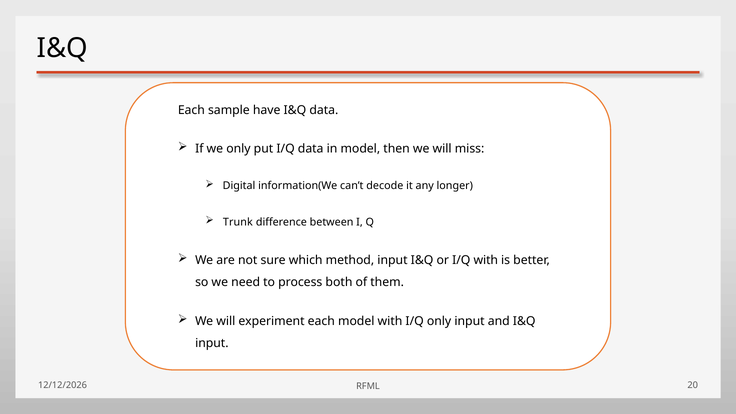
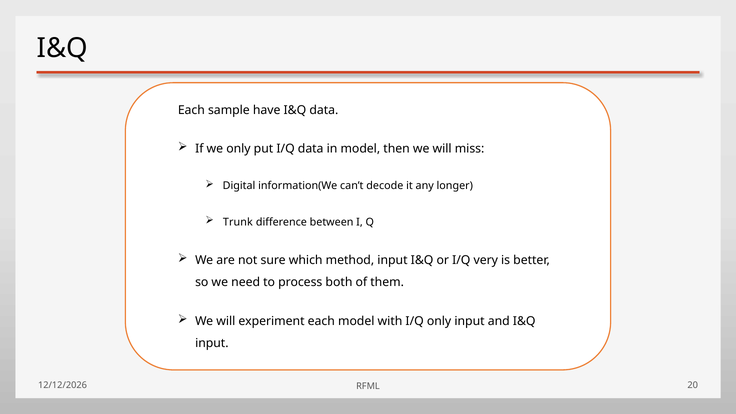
I/Q with: with -> very (486, 260)
